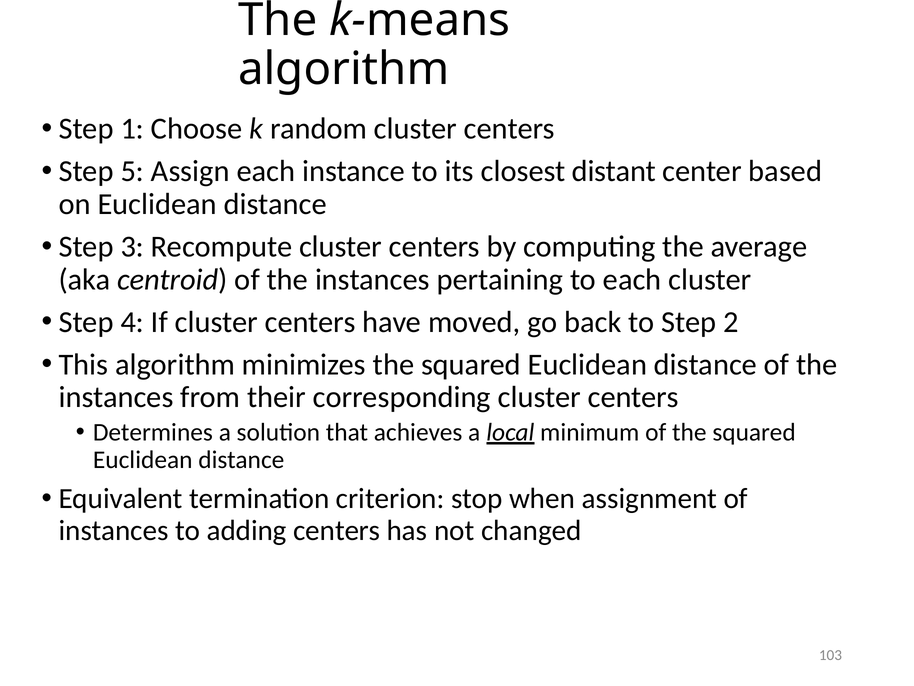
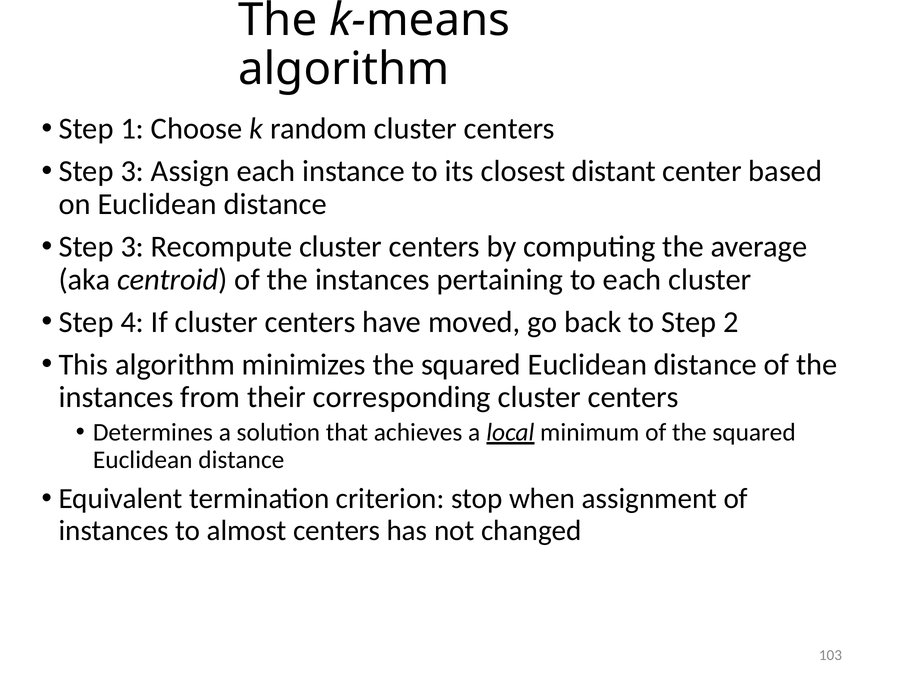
5: 5 -> 3 (132, 171)
adding: adding -> almost (247, 530)
